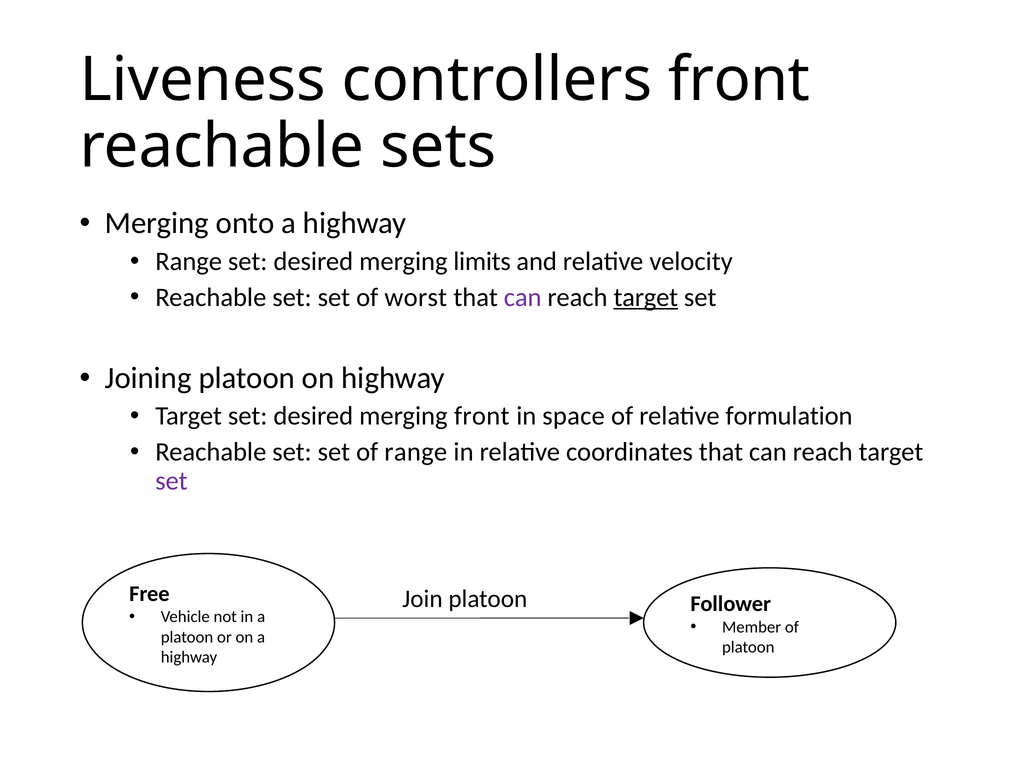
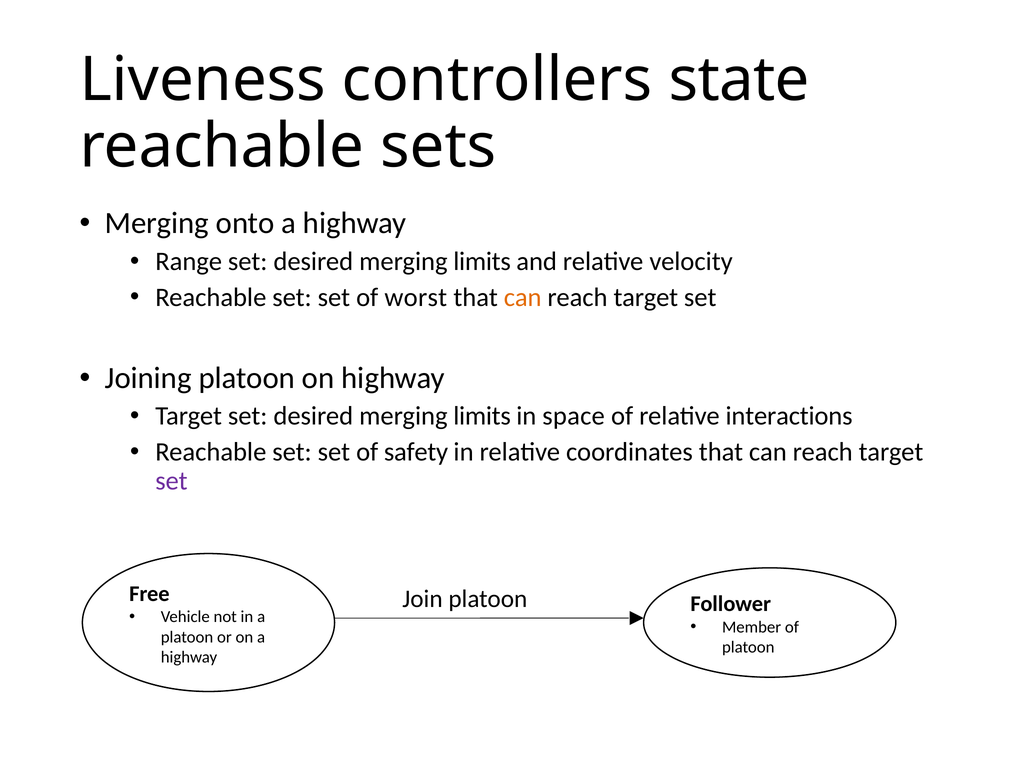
controllers front: front -> state (739, 80)
can colour: purple -> orange (523, 297)
target underline: present -> none (646, 297)
front: front -> limits (482, 416)
formulation: formulation -> interactions (789, 416)
of range: range -> safety (416, 452)
